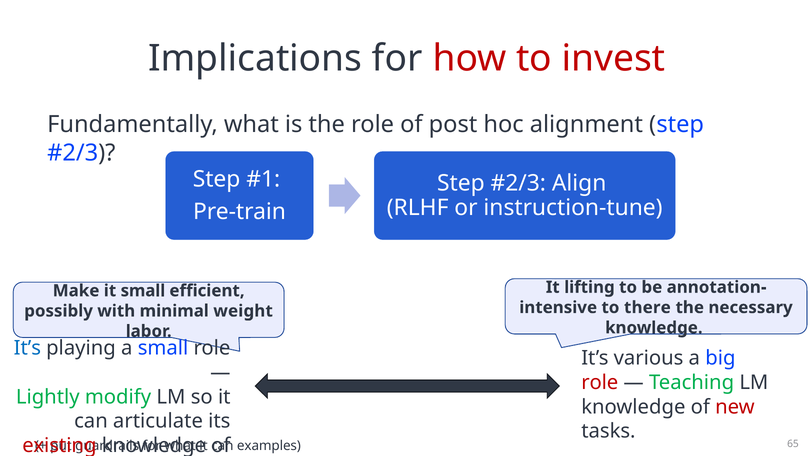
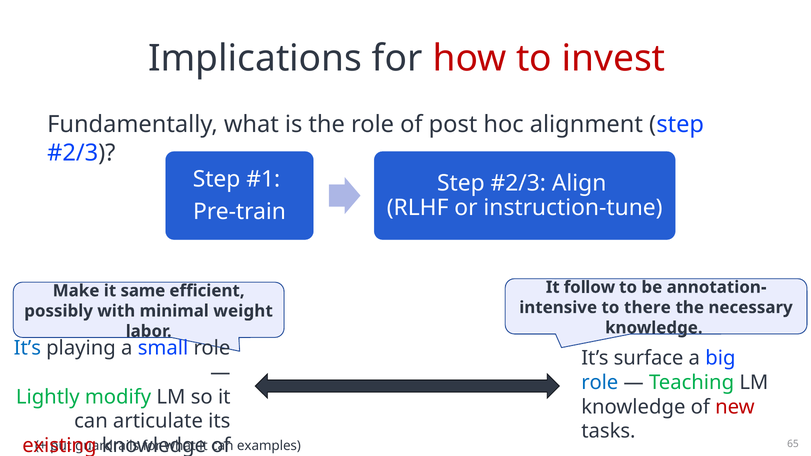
lifting: lifting -> follow (589, 287)
it small: small -> same (143, 291)
various: various -> surface (649, 358)
role colour: red -> blue (600, 383)
